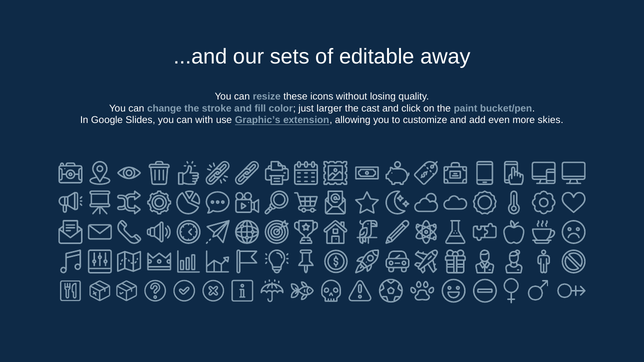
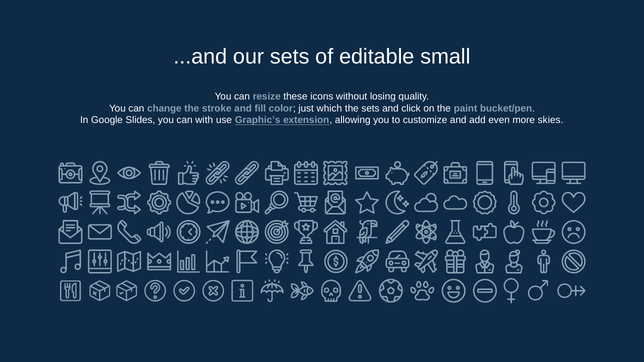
away: away -> small (445, 57)
larger: larger -> which (329, 109)
the cast: cast -> sets (370, 109)
